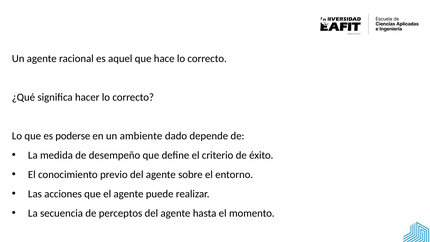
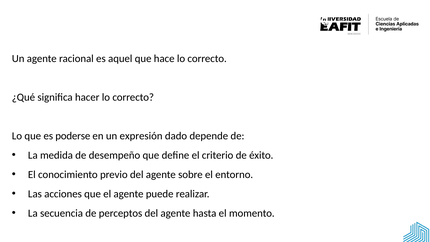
ambiente: ambiente -> expresión (141, 136)
